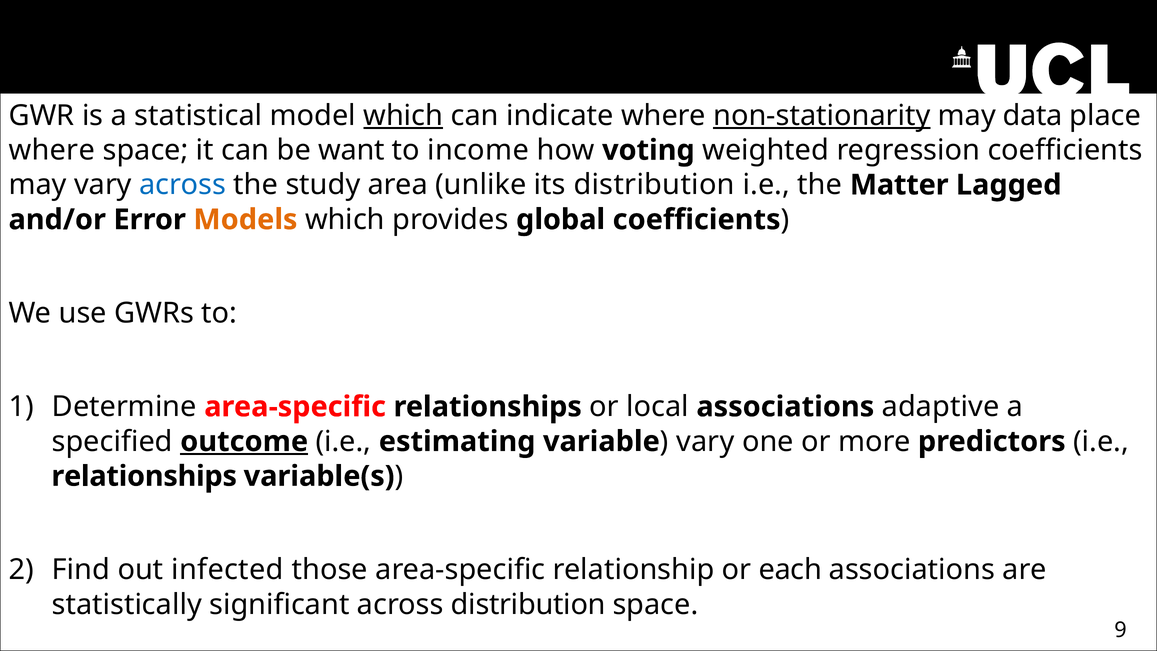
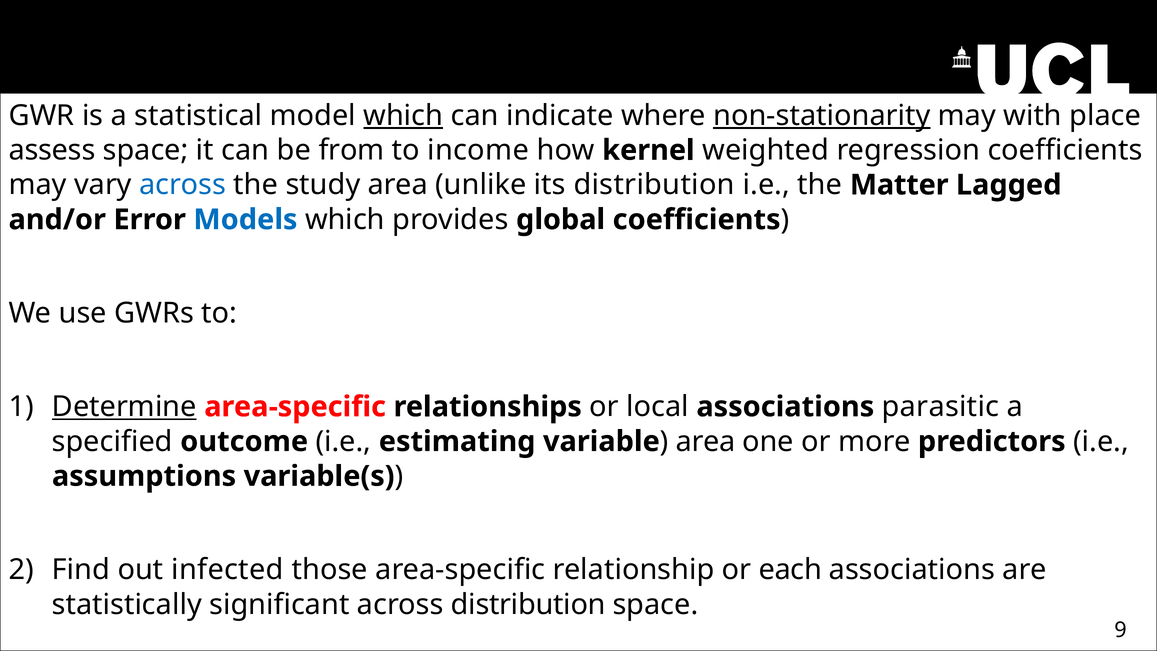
data: data -> with (1033, 115)
where: where -> assess (52, 150)
want: want -> from (352, 150)
voting: voting -> kernel (648, 150)
Models colour: orange -> blue (245, 220)
Determine underline: none -> present (124, 407)
adaptive: adaptive -> parasitic (940, 407)
outcome underline: present -> none (244, 441)
vary: vary -> area (706, 441)
relationships: relationships -> assumptions (144, 476)
